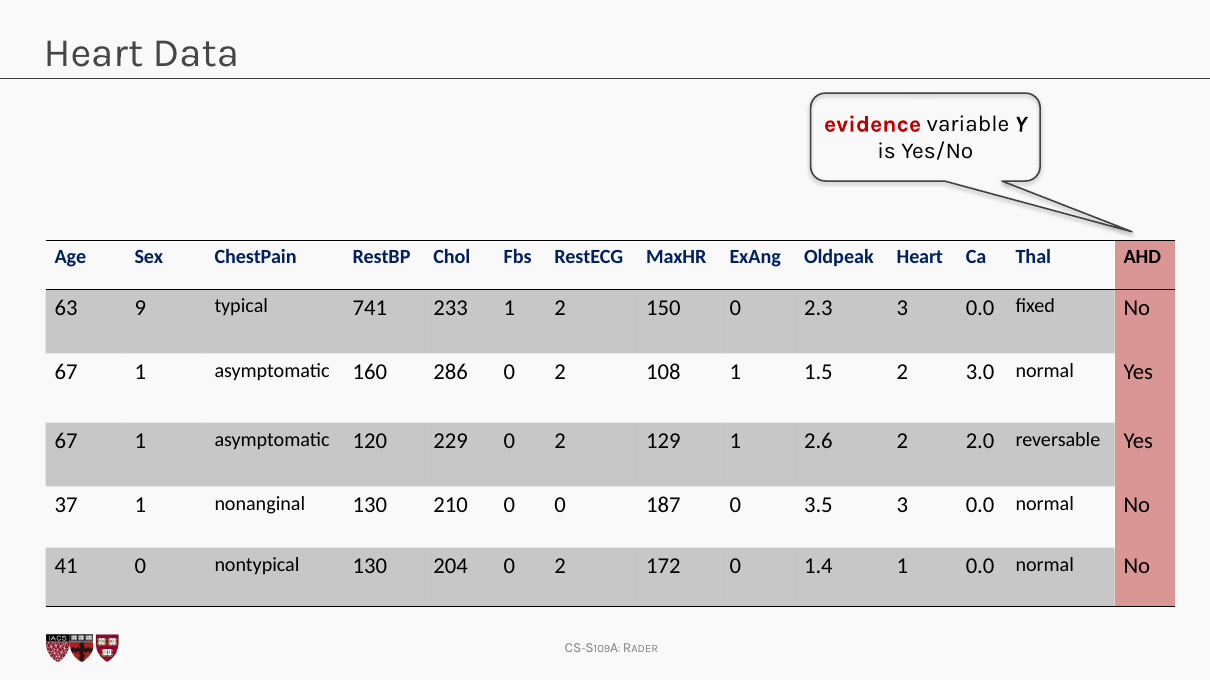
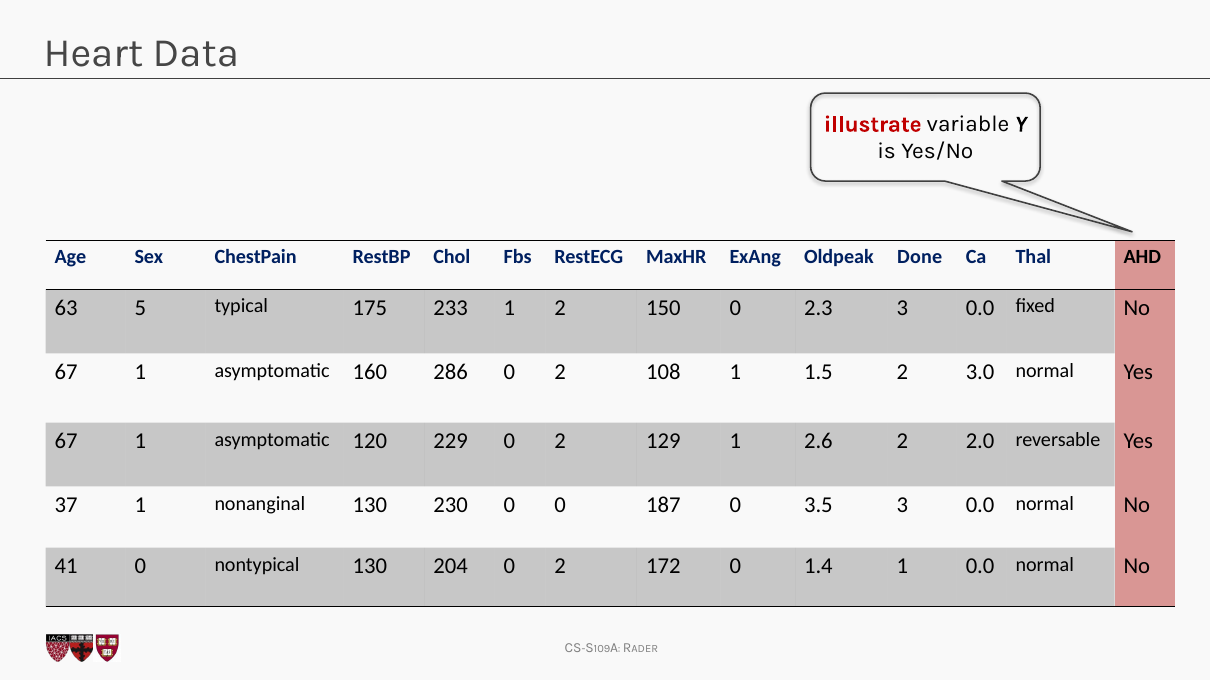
evidence: evidence -> illustrate (873, 124)
Oldpeak Heart: Heart -> Done (920, 257)
9: 9 -> 5 (140, 308)
741: 741 -> 175 (370, 308)
210: 210 -> 230 (451, 505)
